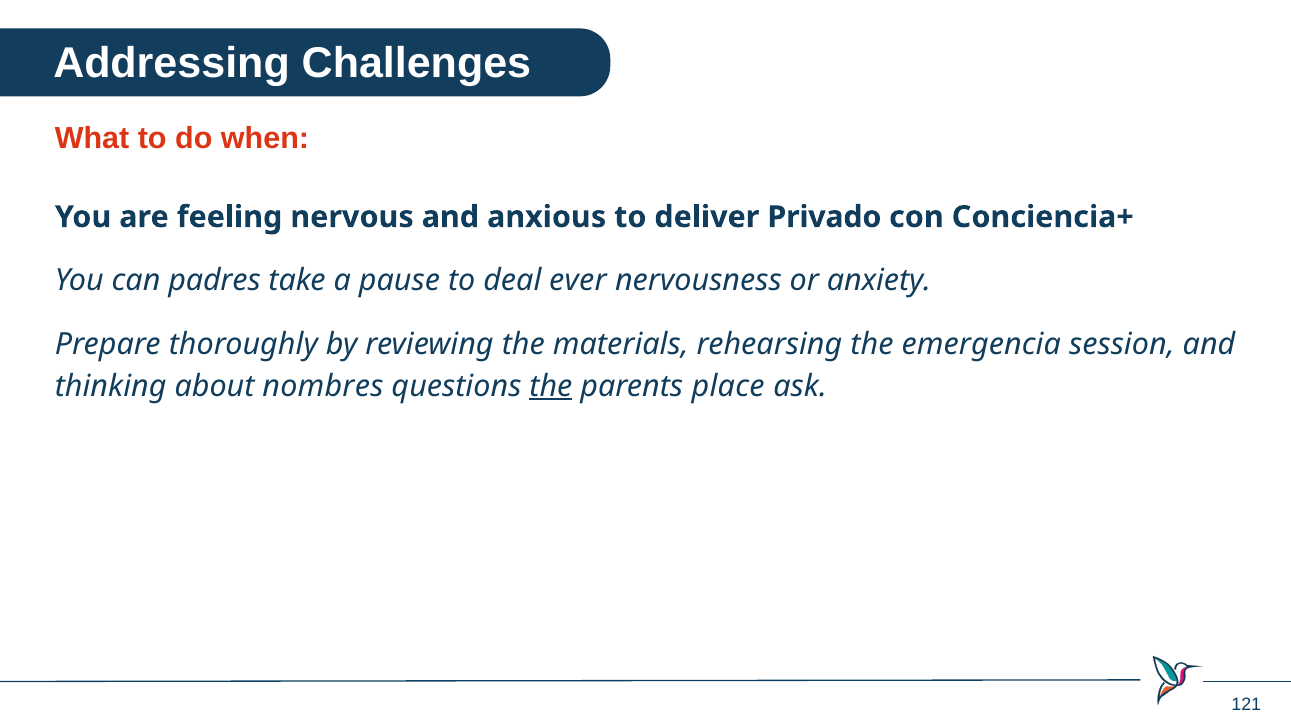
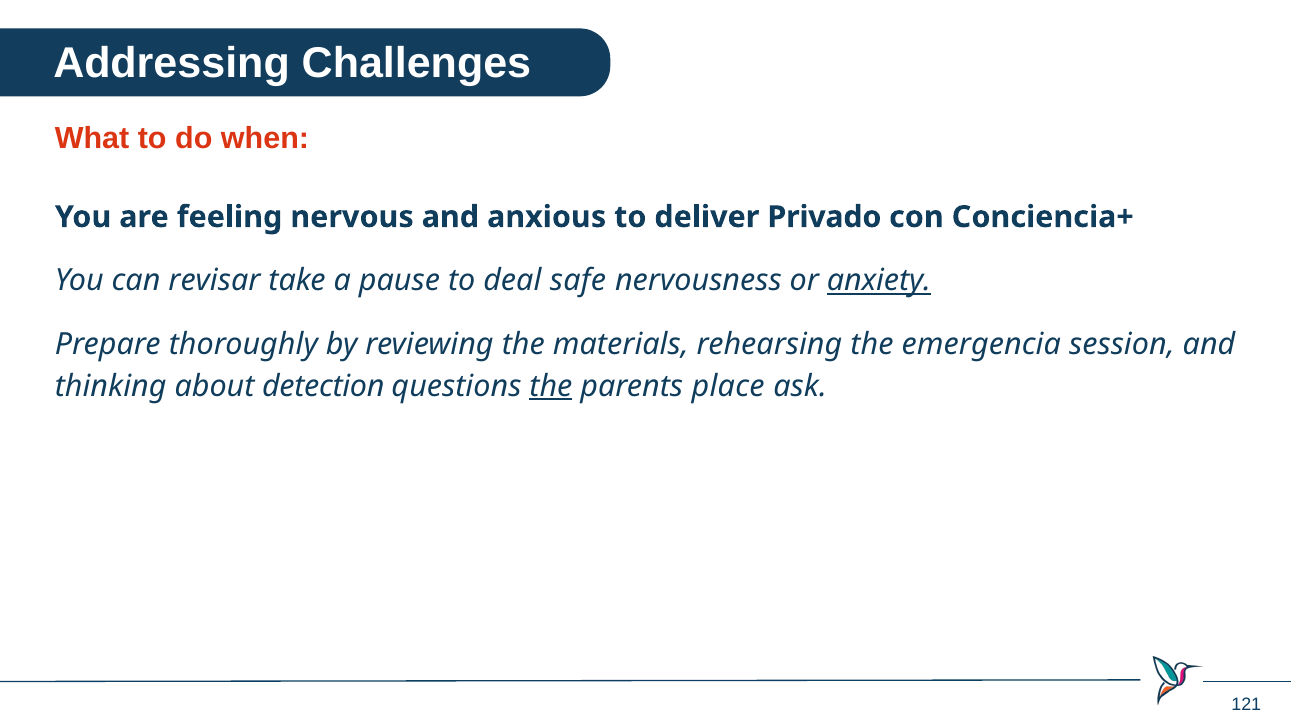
padres: padres -> revisar (214, 281)
ever: ever -> safe (578, 281)
anxiety underline: none -> present (879, 281)
nombres: nombres -> detection (323, 386)
